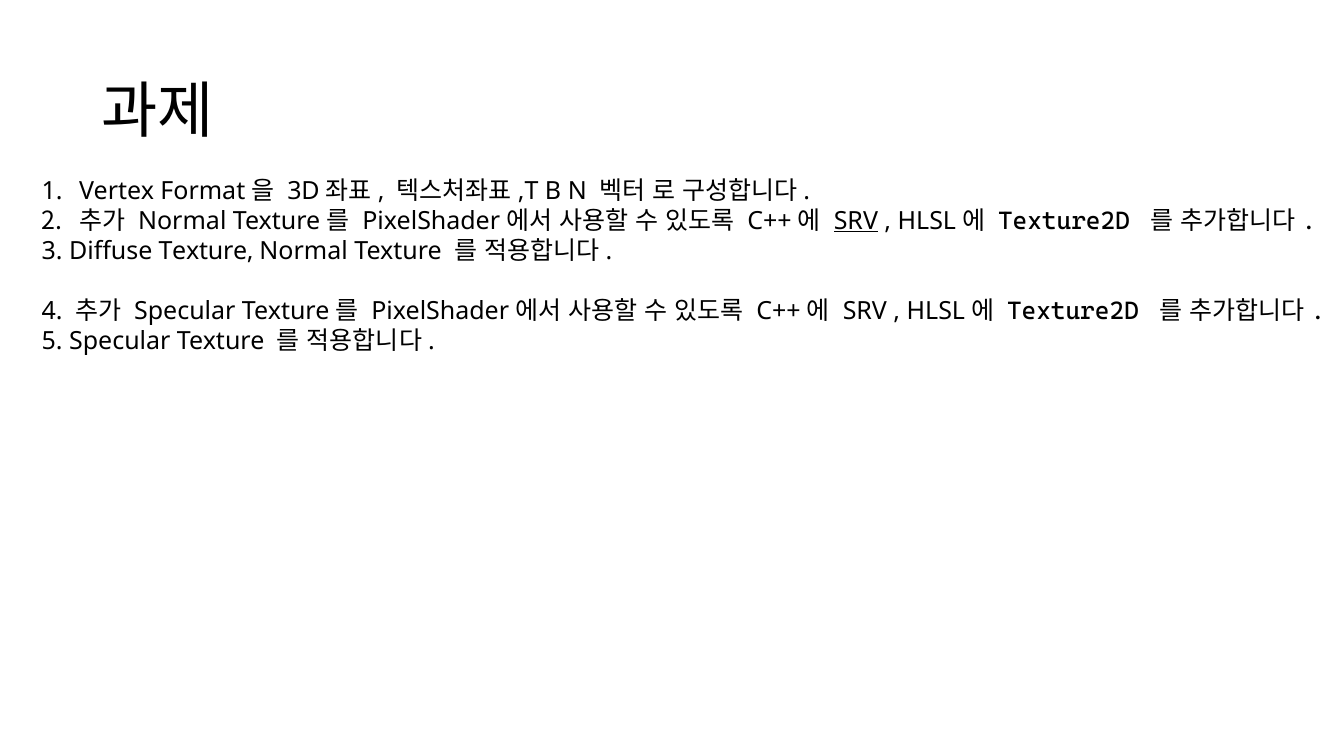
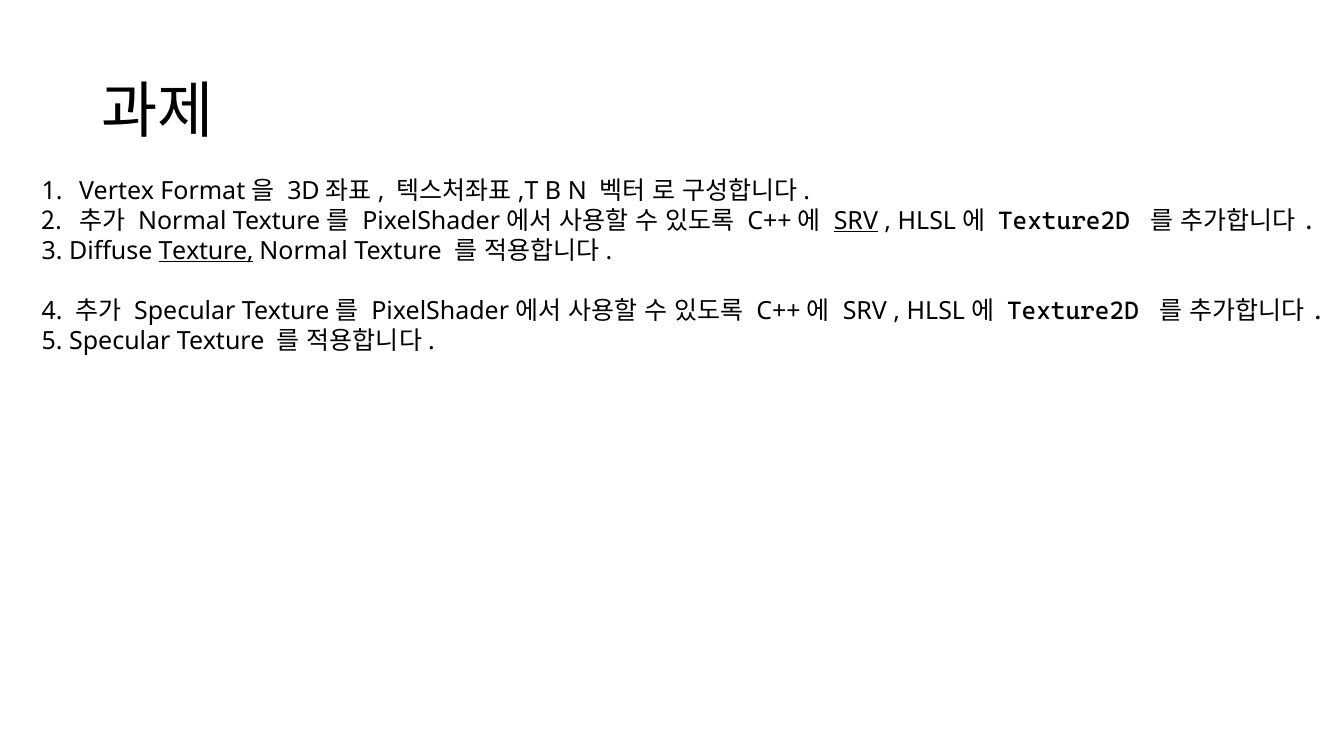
Texture underline: none -> present (206, 251)
